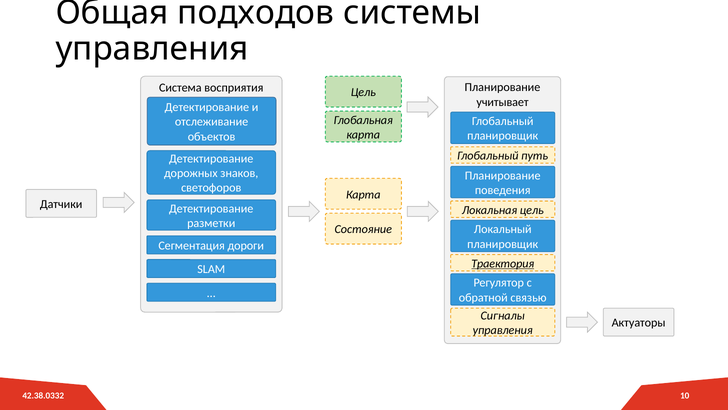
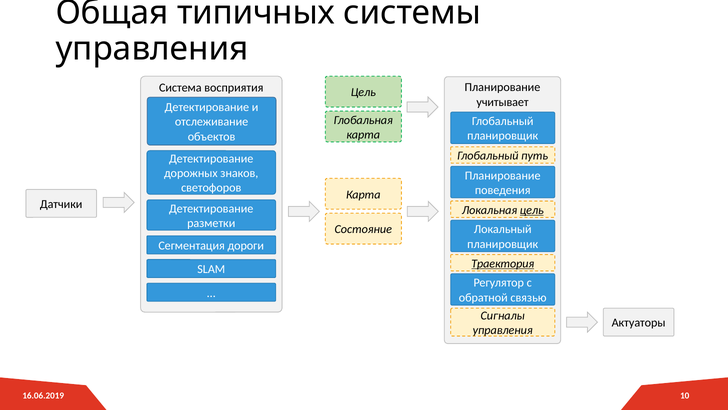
подходов: подходов -> типичных (256, 12)
цель underline: none -> present (532, 210)
42.38.0332: 42.38.0332 -> 16.06.2019 (43, 395)
